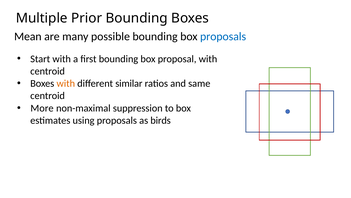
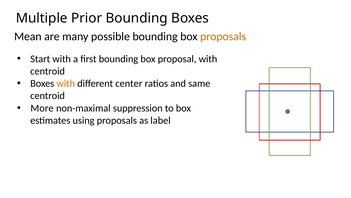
proposals colour: blue -> orange (223, 37)
similar: similar -> center (129, 83)
birds: birds -> label (161, 120)
